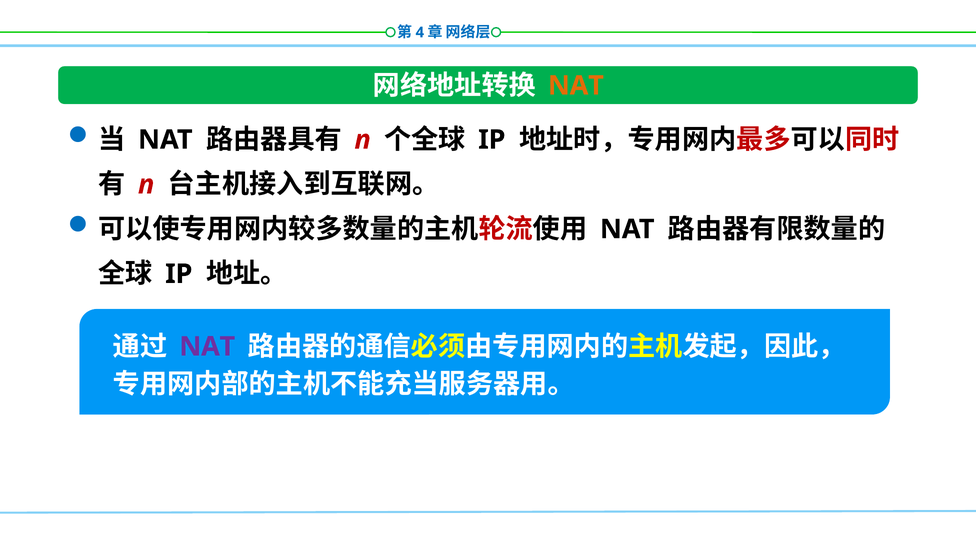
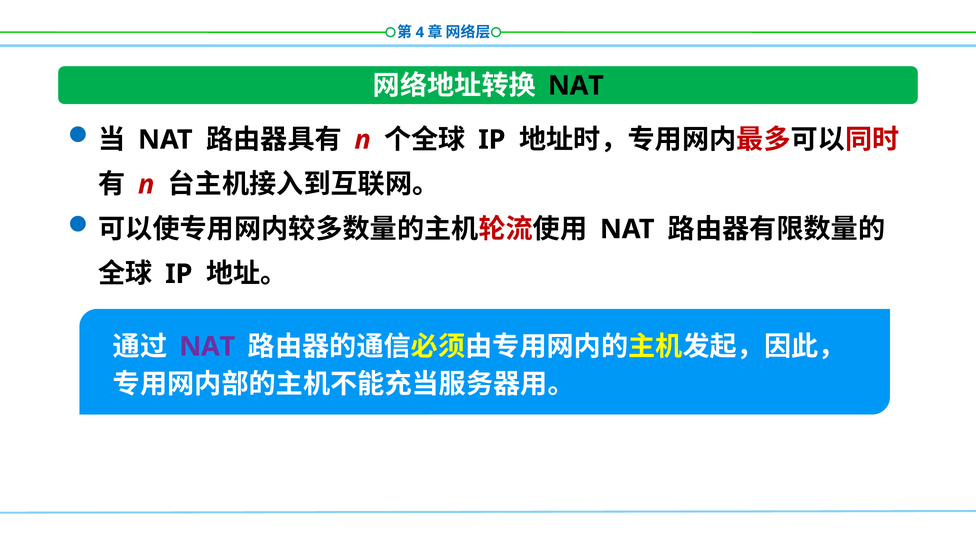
NAT colour: orange -> black (576, 86)
